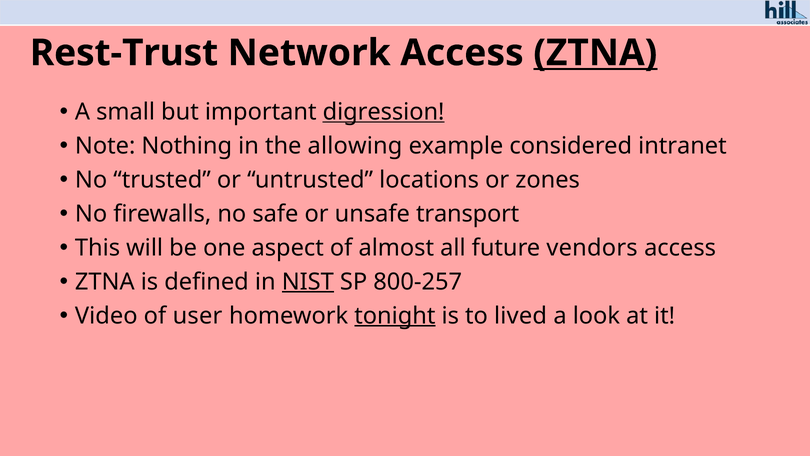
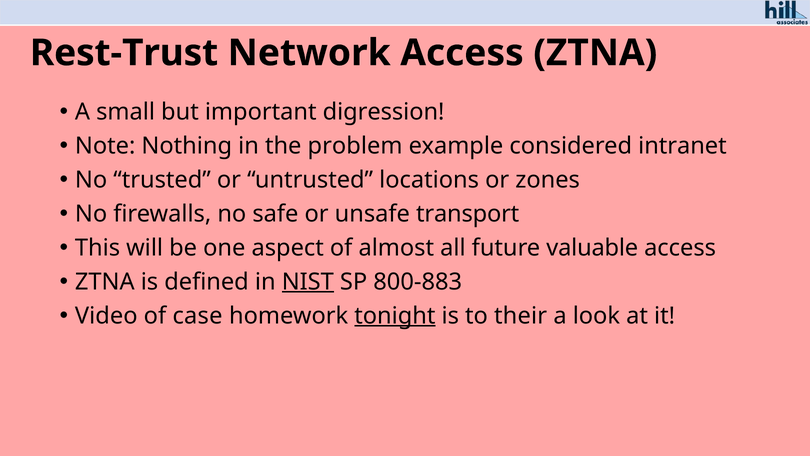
ZTNA underline: present -> none (595, 53)
digression underline: present -> none (384, 112)
allowing: allowing -> problem (355, 146)
vendors: vendors -> valuable (592, 248)
800-257: 800-257 -> 800-883 (418, 282)
user: user -> case (198, 315)
lived: lived -> their (521, 315)
